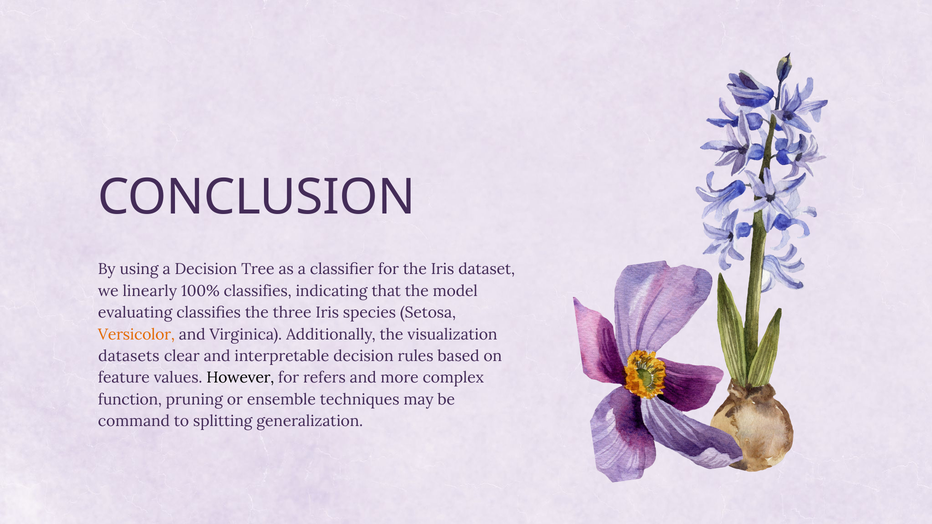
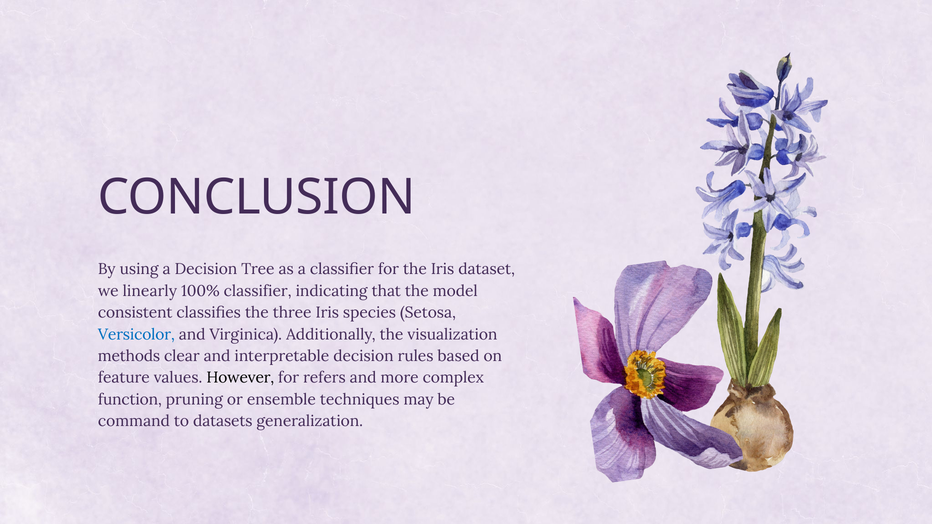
100% classifies: classifies -> classifier (258, 291)
evaluating: evaluating -> consistent (135, 313)
Versicolor colour: orange -> blue (136, 335)
datasets: datasets -> methods (129, 356)
splitting: splitting -> datasets (223, 422)
